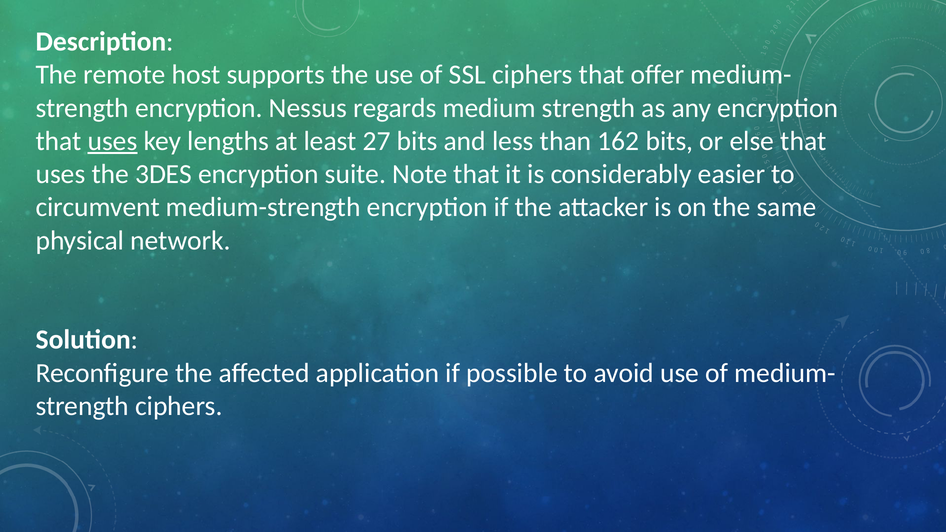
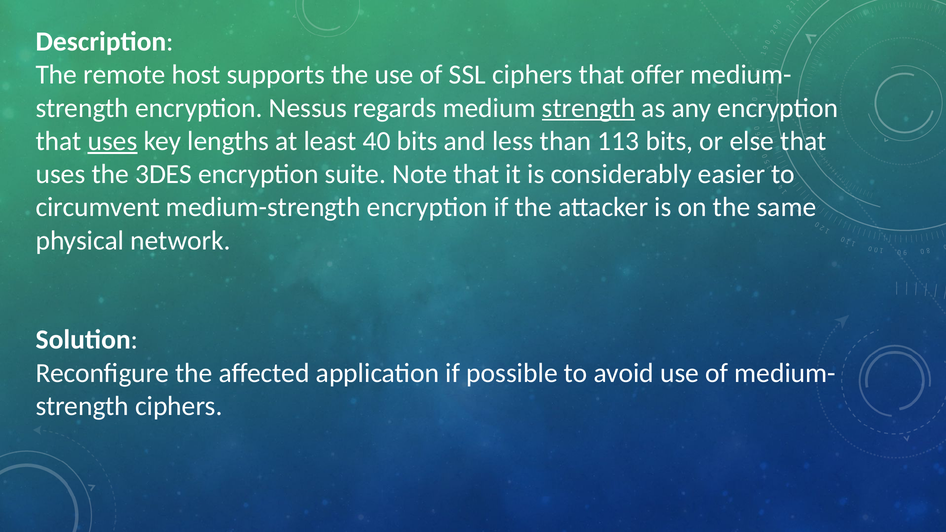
strength underline: none -> present (589, 108)
27: 27 -> 40 (377, 141)
162: 162 -> 113 (618, 141)
